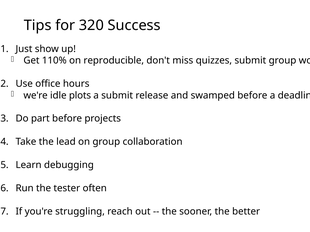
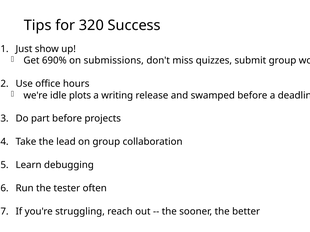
110%: 110% -> 690% (54, 61)
reproducible: reproducible -> submissions (114, 61)
a submit: submit -> writing (117, 96)
